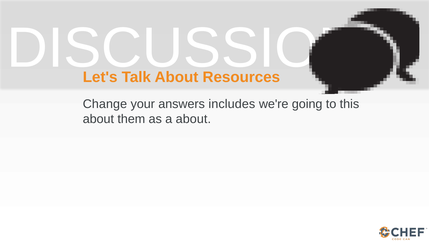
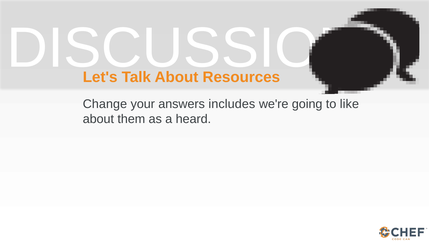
this: this -> like (349, 104)
a about: about -> heard (193, 119)
